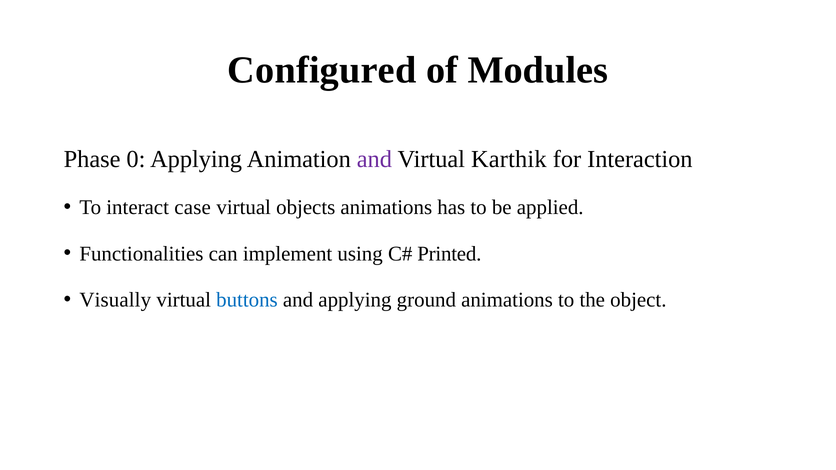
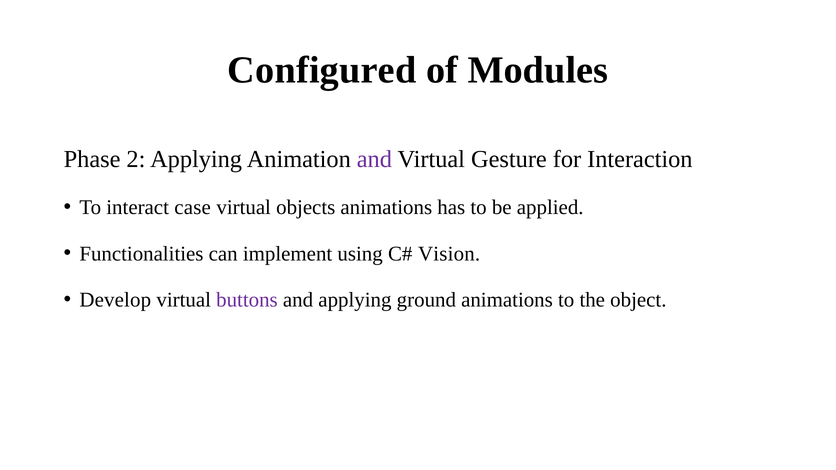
0: 0 -> 2 (136, 159)
Karthik: Karthik -> Gesture (509, 159)
Printed: Printed -> Vision (449, 254)
Visually: Visually -> Develop (115, 300)
buttons colour: blue -> purple (247, 300)
